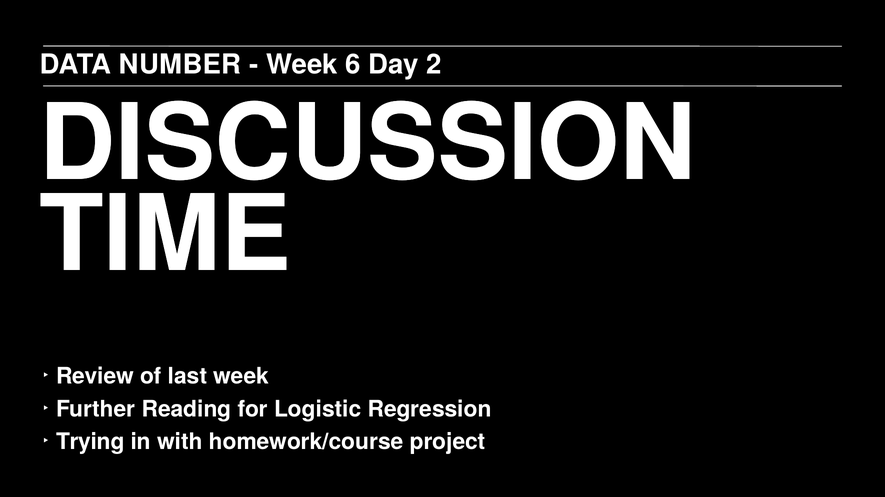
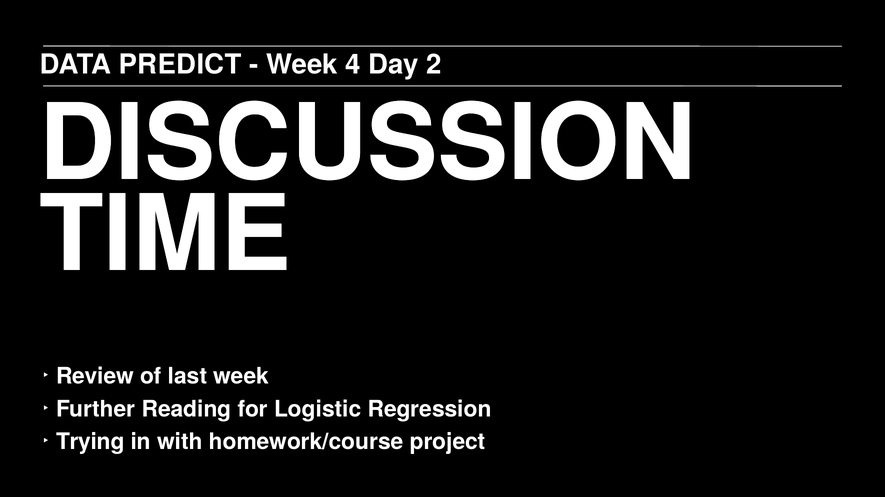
NUMBER: NUMBER -> PREDICT (180, 65)
6: 6 -> 4 (353, 65)
